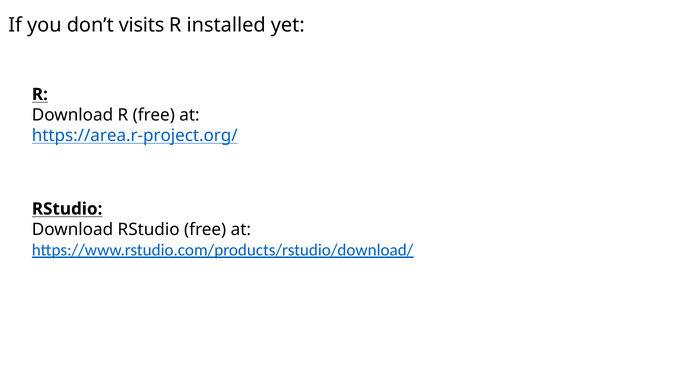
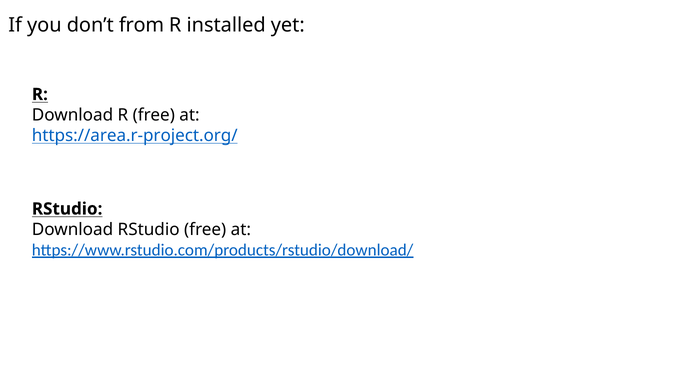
visits: visits -> from (142, 25)
